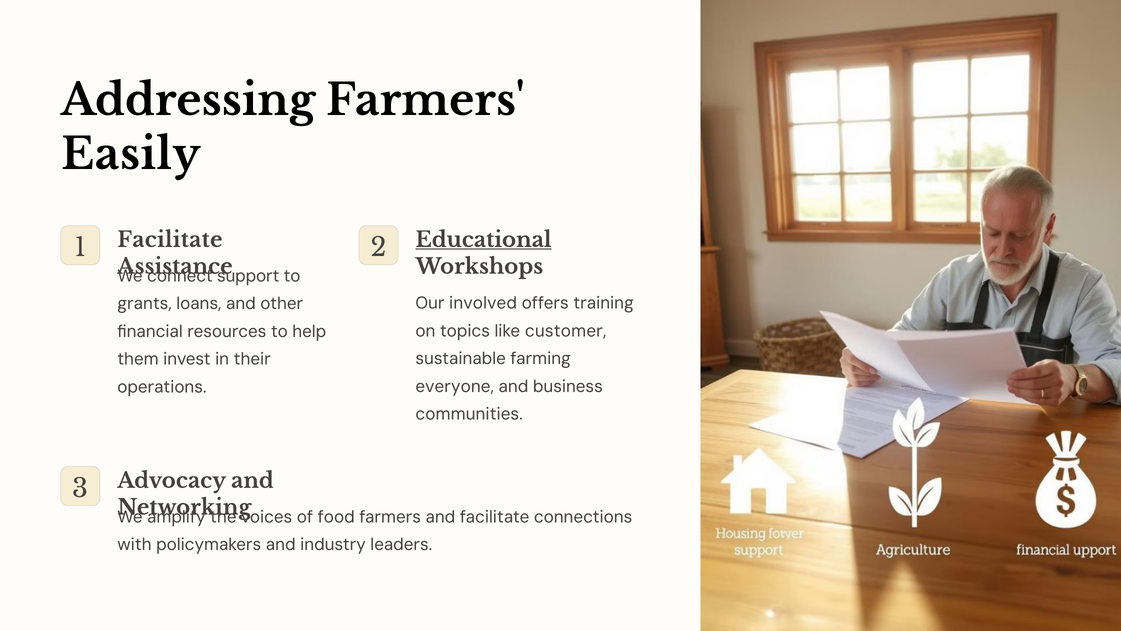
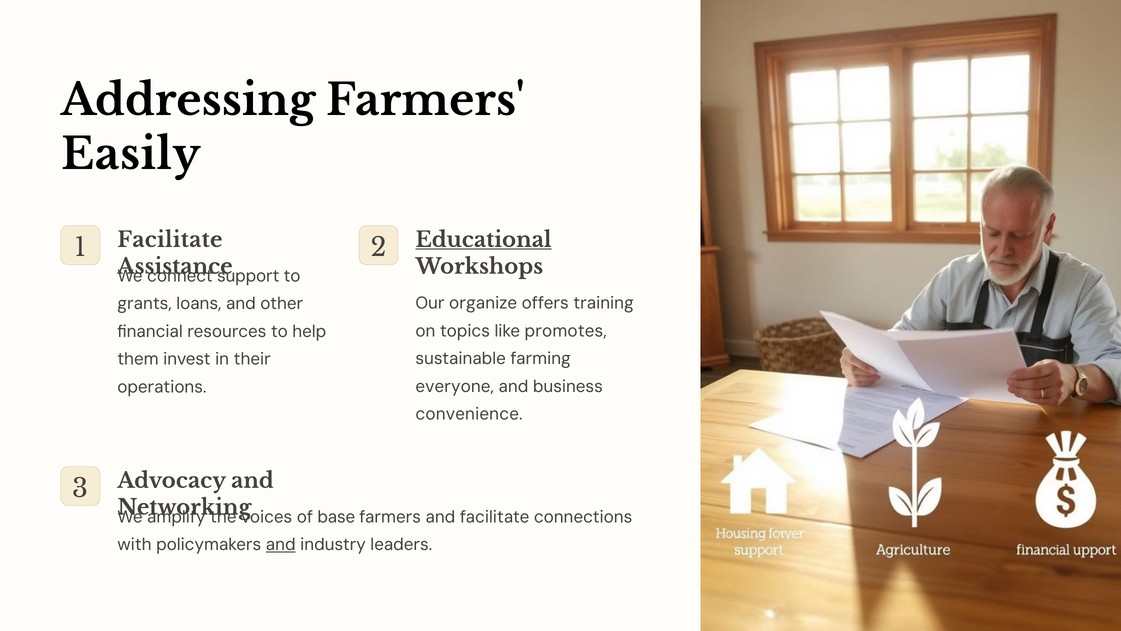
involved: involved -> organize (483, 303)
customer: customer -> promotes (566, 331)
communities: communities -> convenience (469, 414)
food: food -> base (336, 517)
and underline: none -> present (281, 544)
